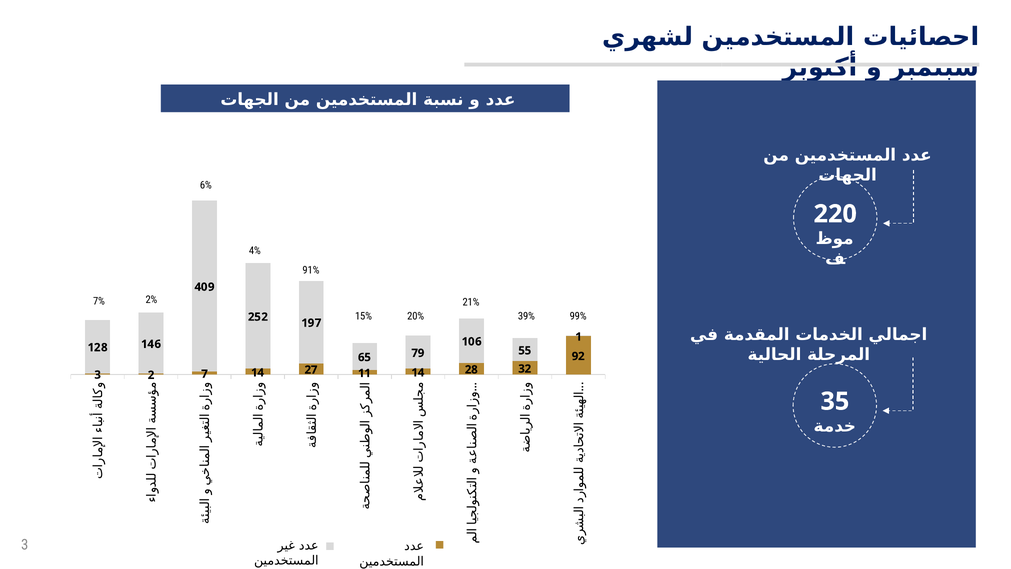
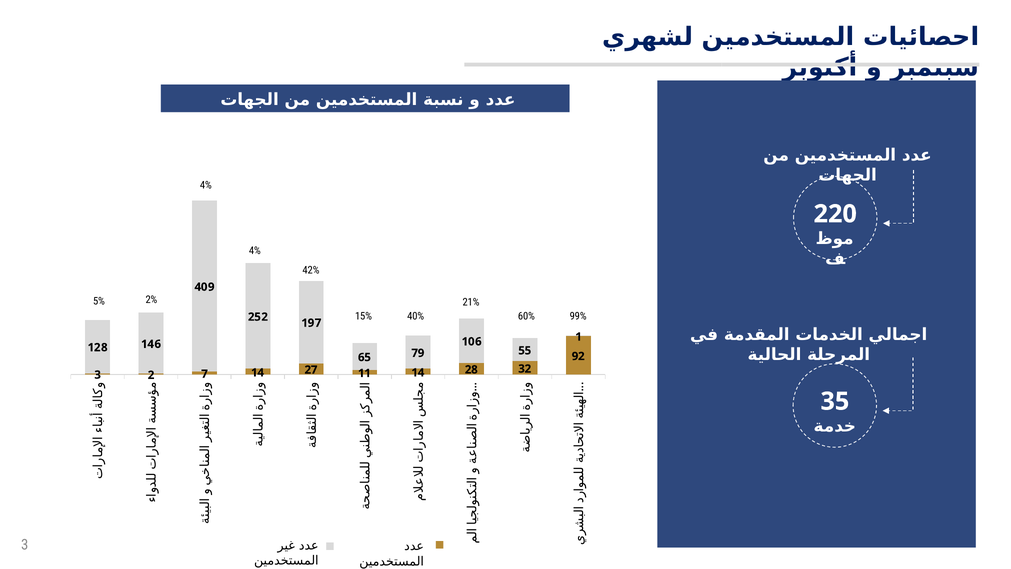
6%: 6% -> 4% (206, 185)
91%: 91% -> 42% (311, 270)
7%: 7% -> 5% (99, 301)
20%: 20% -> 40% (416, 316)
39%: 39% -> 60% (526, 316)
